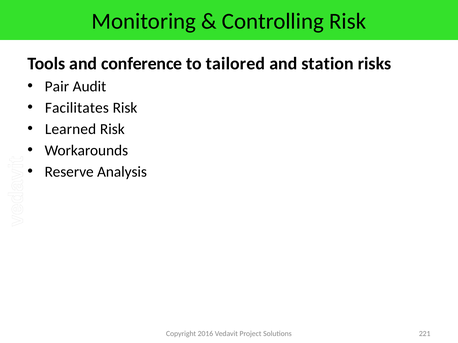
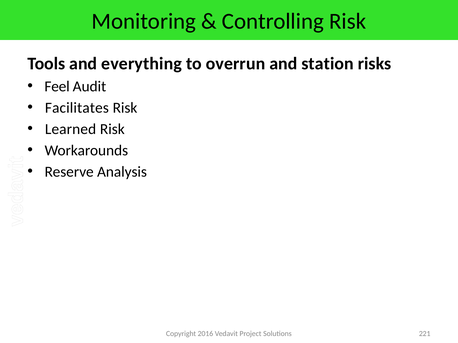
conference: conference -> everything (142, 64)
tailored: tailored -> overrun (236, 64)
Pair: Pair -> Feel (57, 87)
